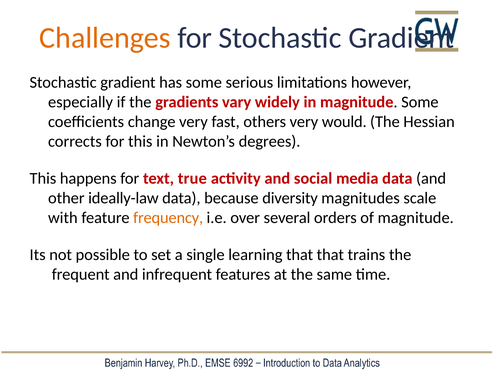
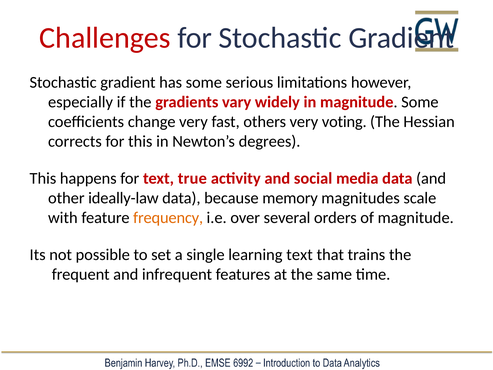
Challenges colour: orange -> red (105, 38)
would: would -> voting (344, 122)
diversity: diversity -> memory (290, 198)
learning that: that -> text (300, 255)
